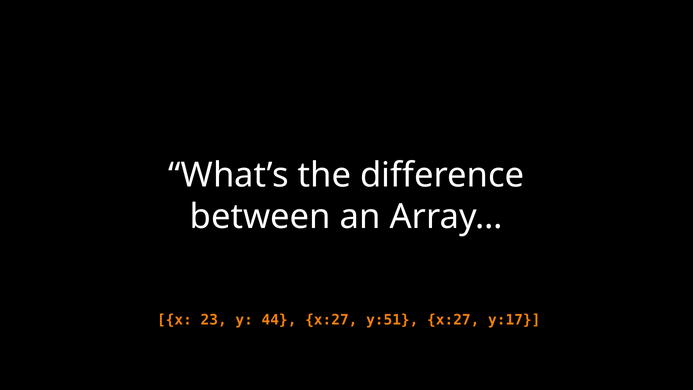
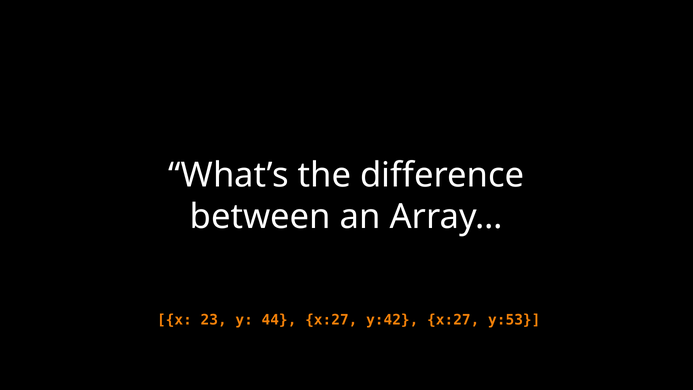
y:51: y:51 -> y:42 (392, 320)
y:17: y:17 -> y:53 (514, 320)
